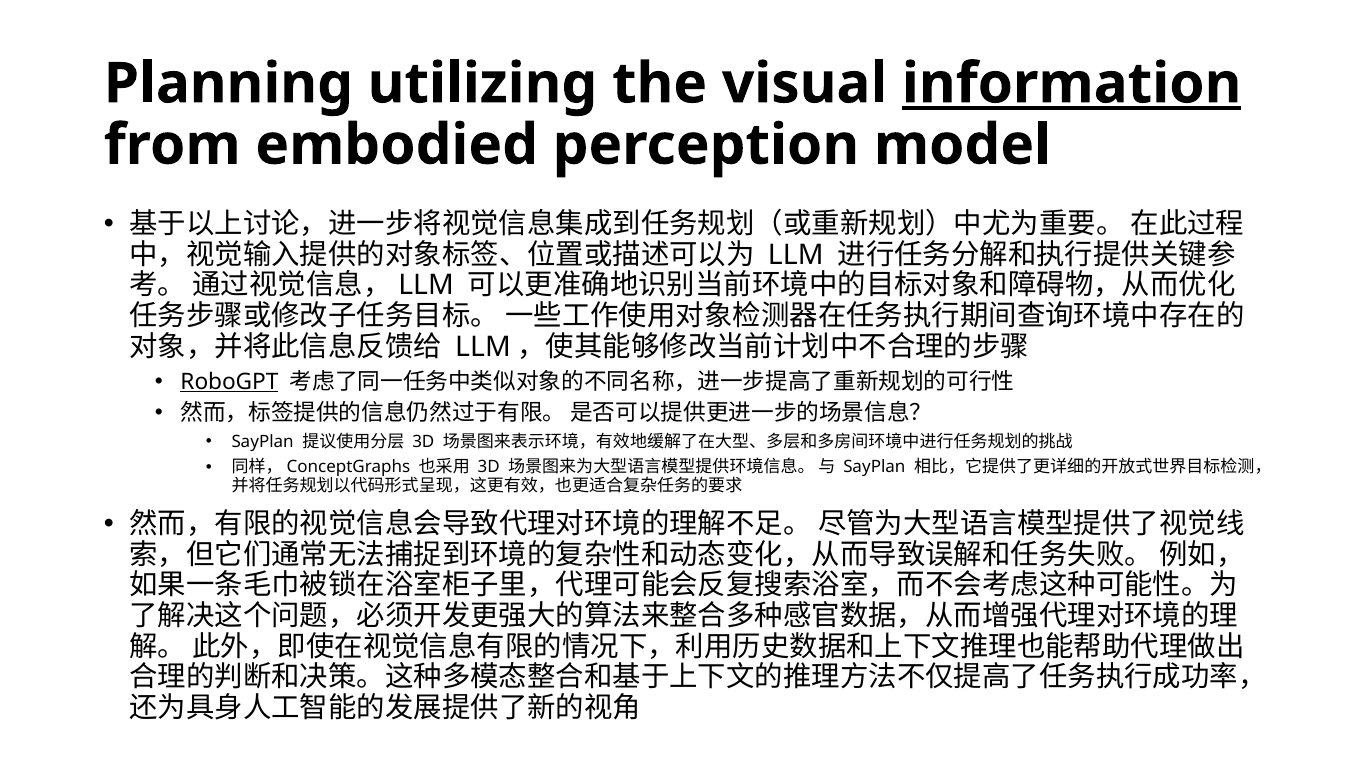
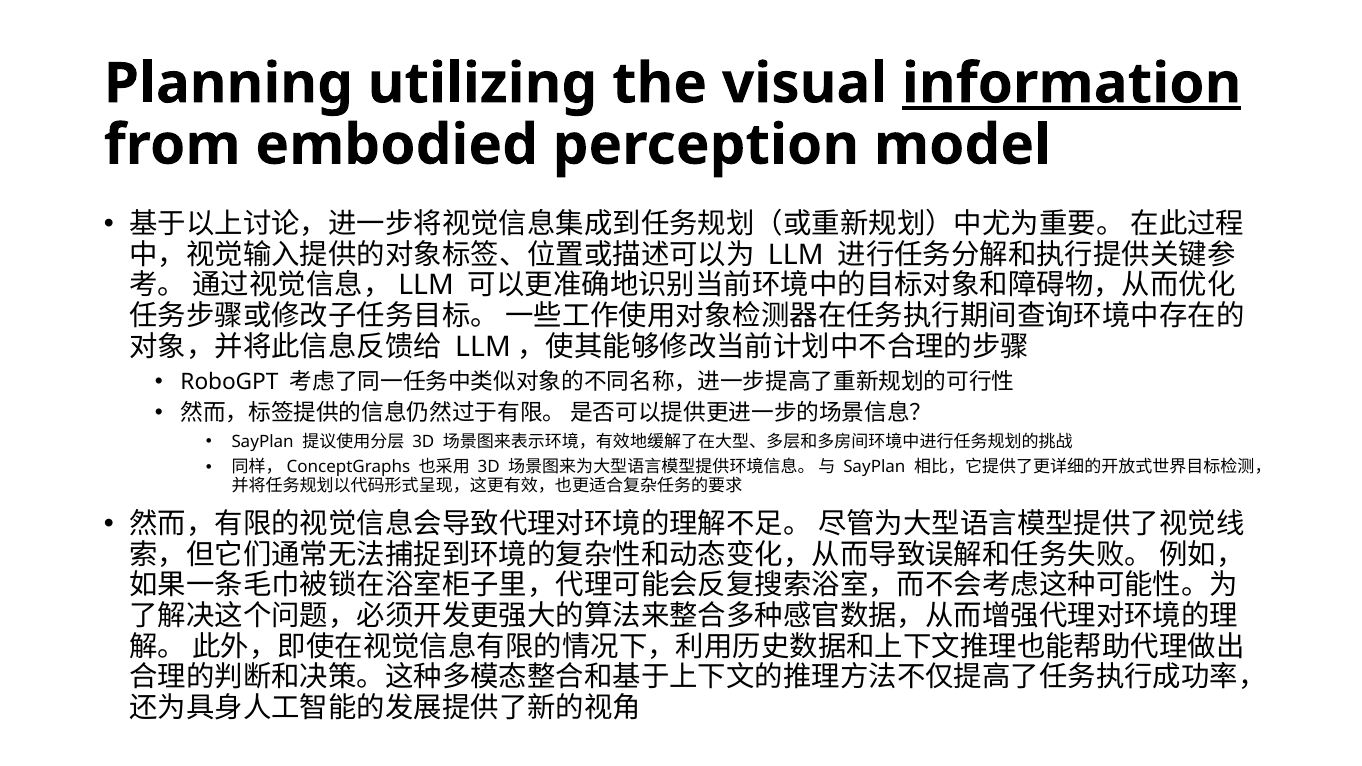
RoboGPT underline: present -> none (229, 382)
